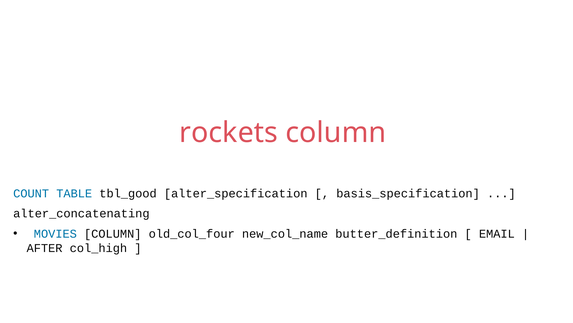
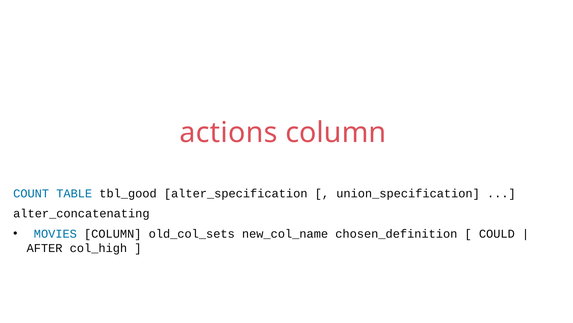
rockets: rockets -> actions (229, 132)
basis_specification: basis_specification -> union_specification (408, 193)
old_col_four: old_col_four -> old_col_sets (192, 233)
butter_definition: butter_definition -> chosen_definition (396, 233)
EMAIL: EMAIL -> COULD (497, 233)
